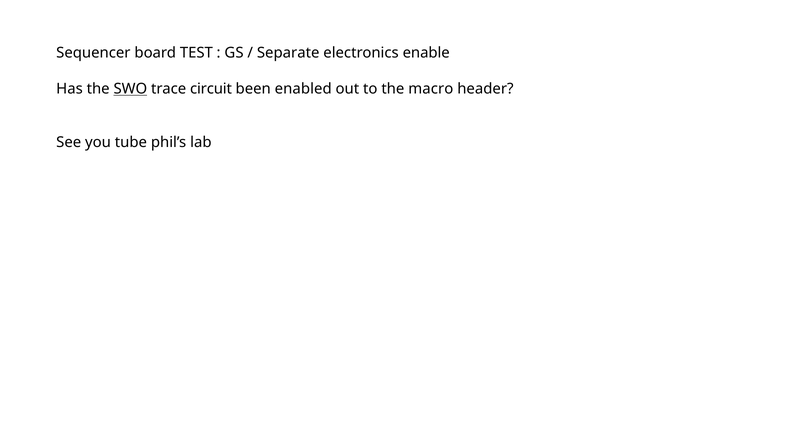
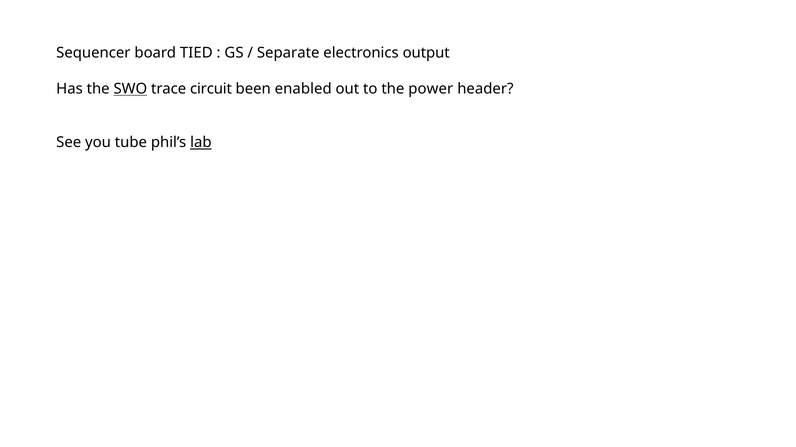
TEST: TEST -> TIED (196, 53)
enable: enable -> output (426, 53)
macro: macro -> power (431, 89)
lab underline: none -> present (201, 143)
